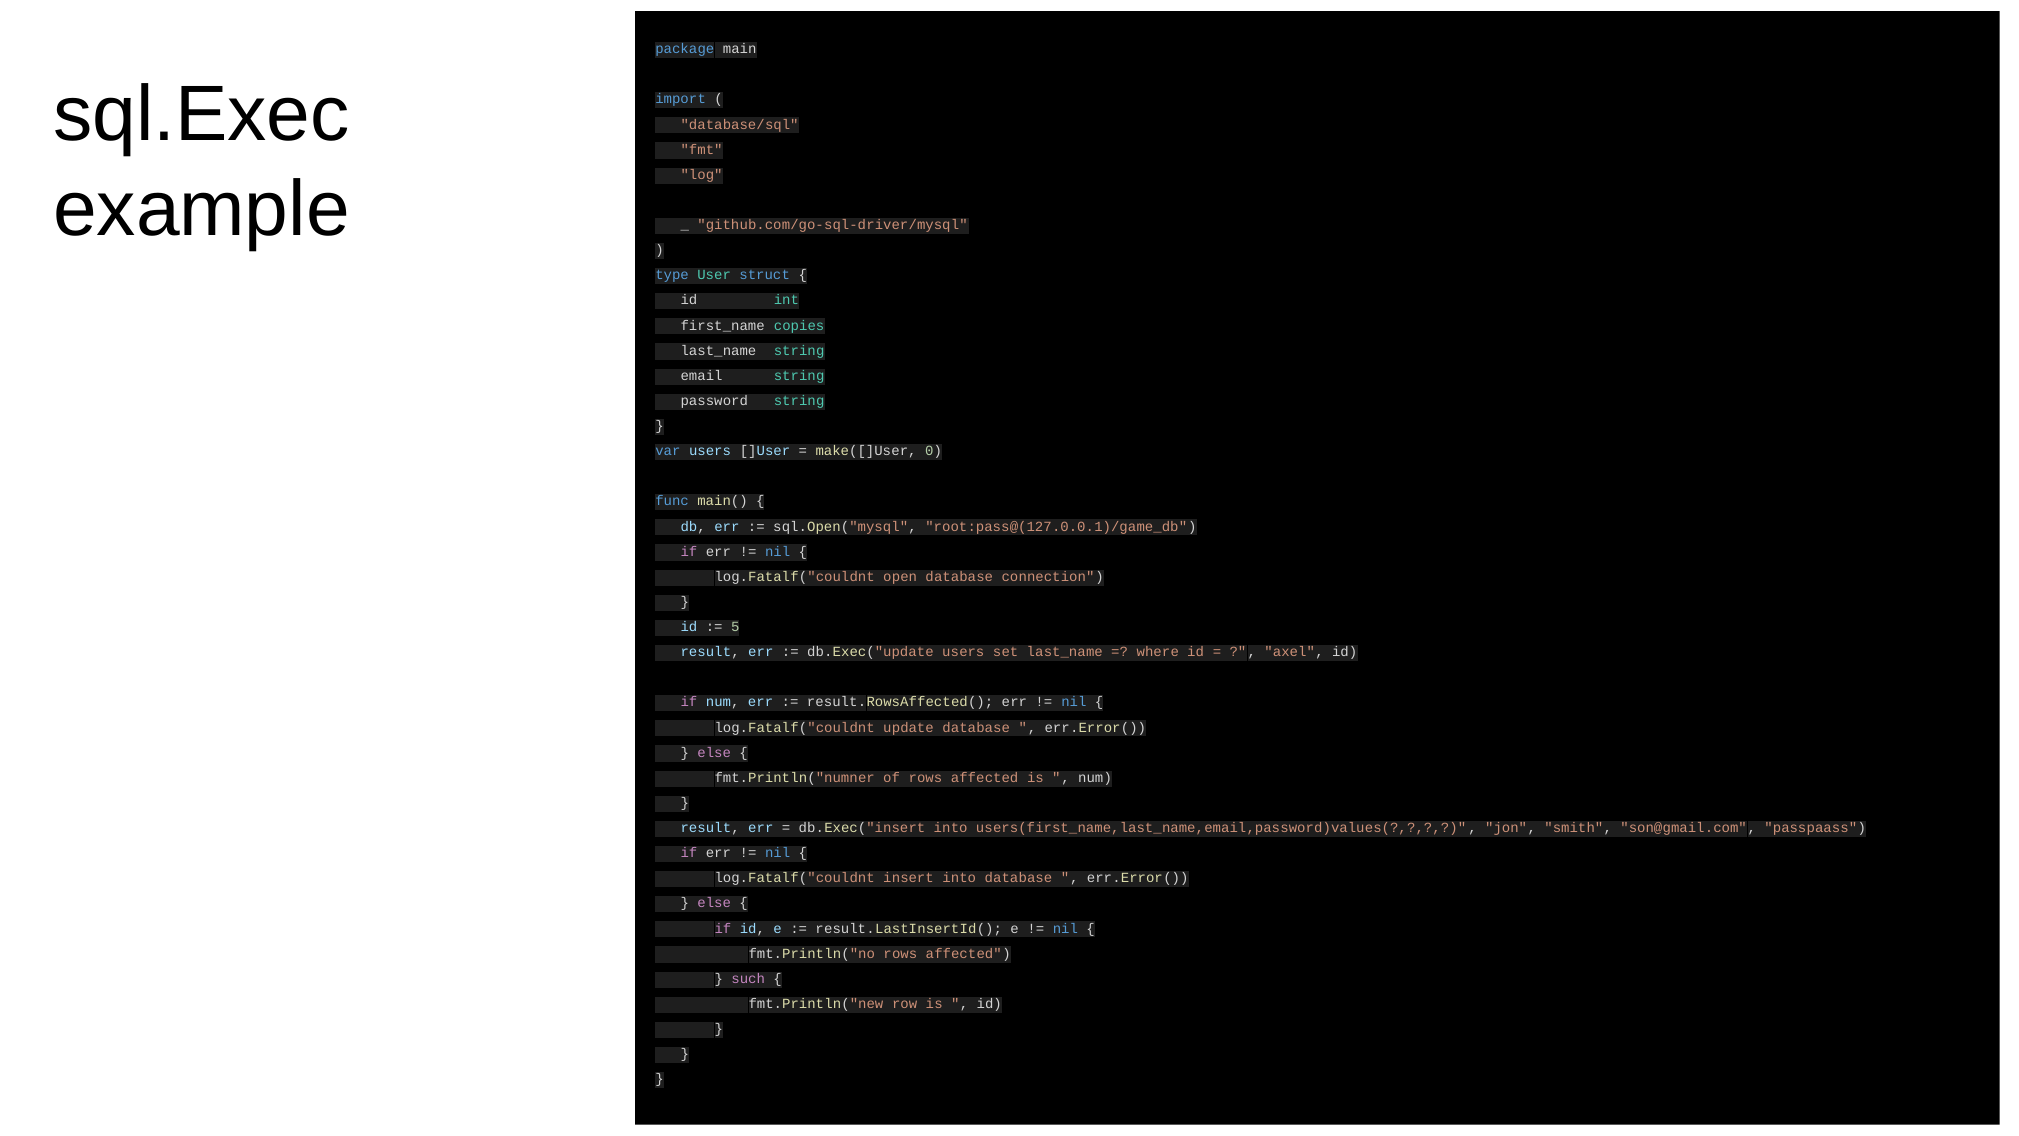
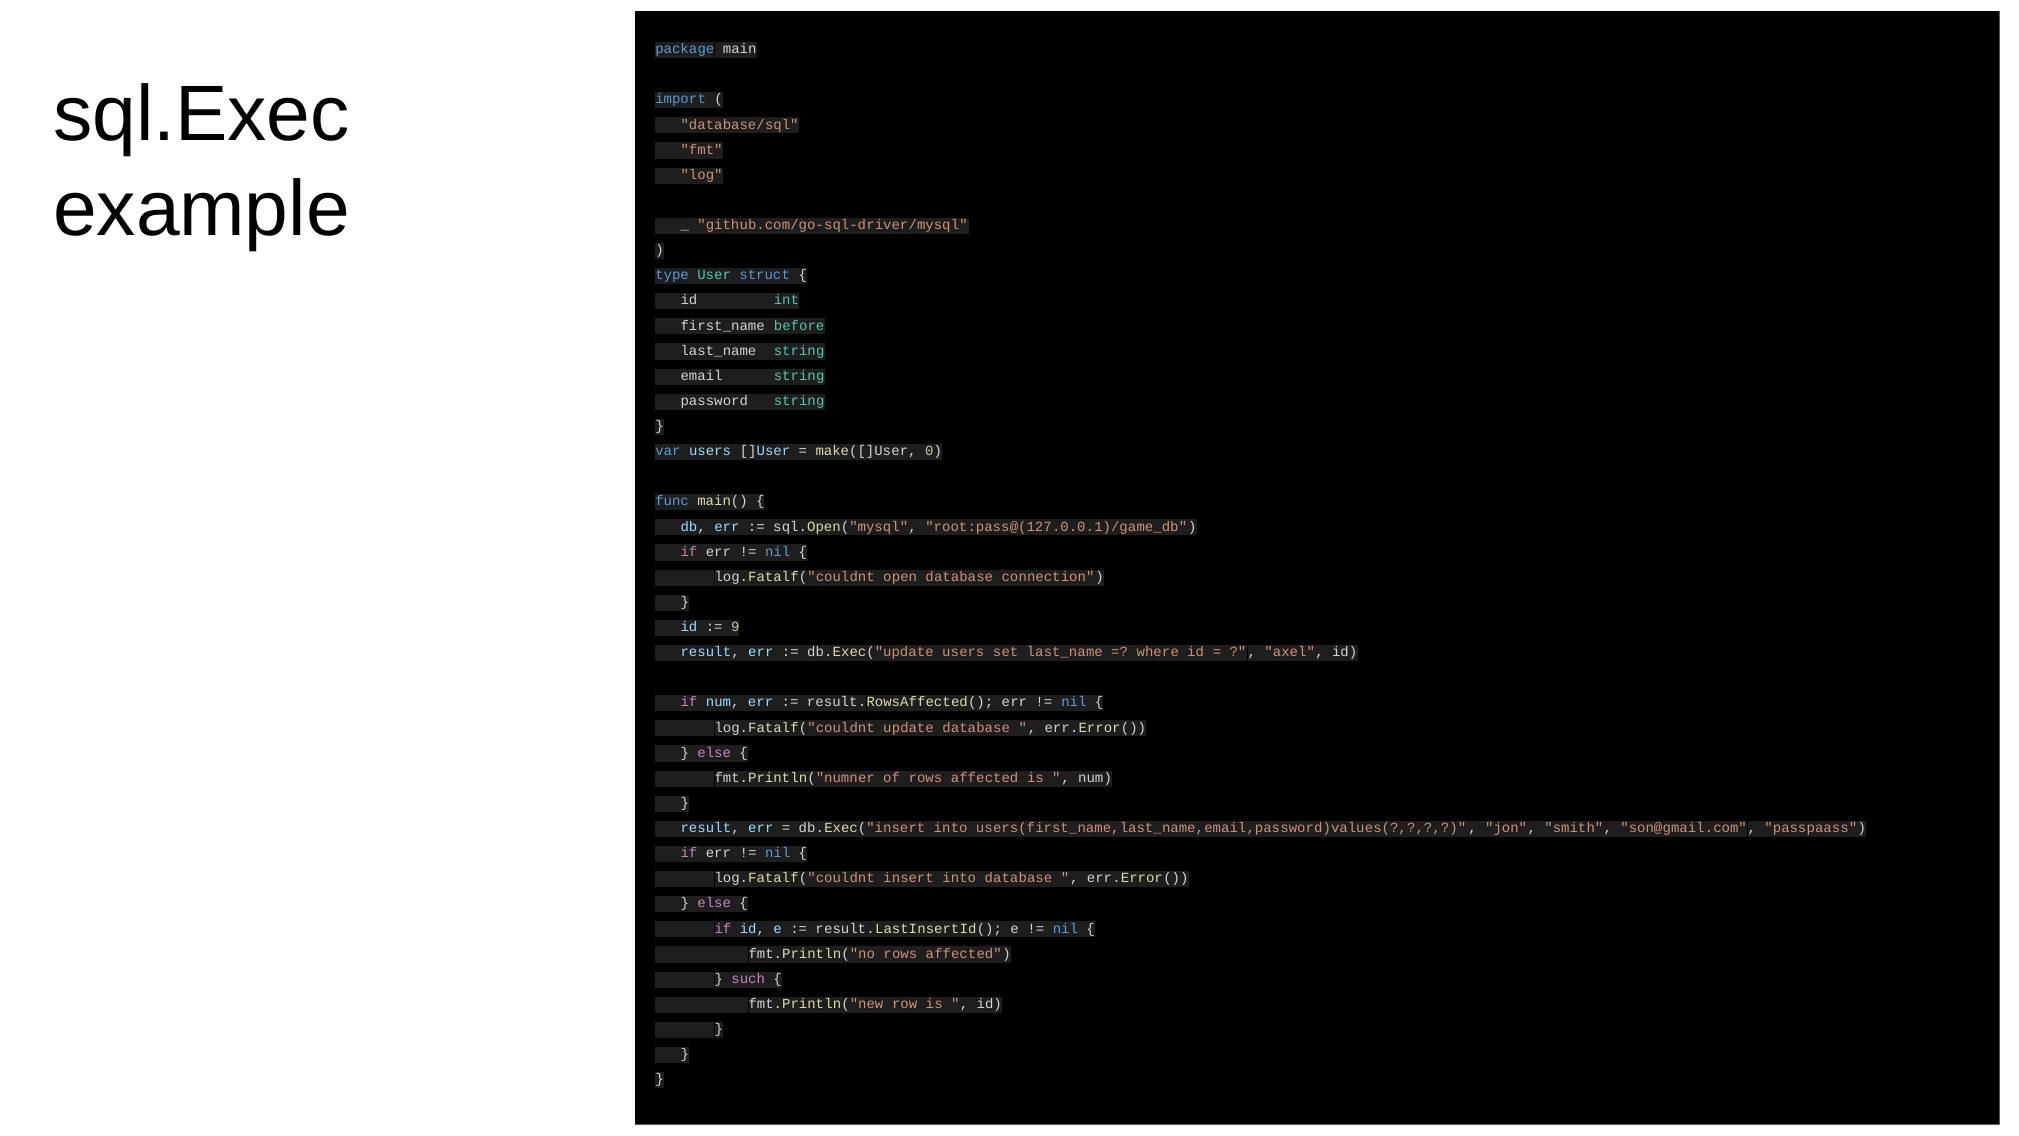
copies: copies -> before (799, 325)
5: 5 -> 9 (735, 627)
